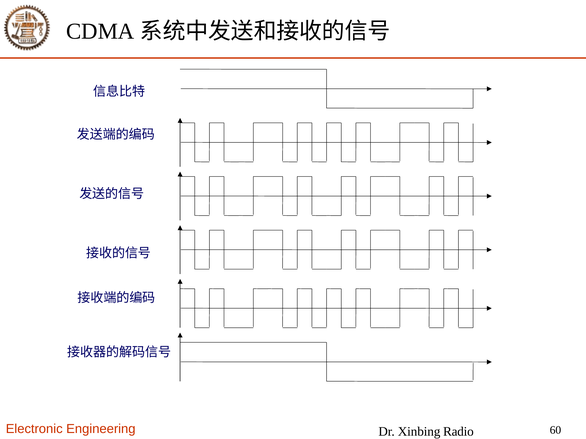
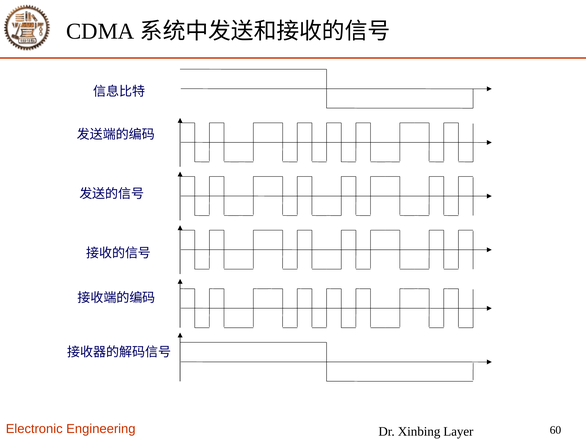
Radio: Radio -> Layer (458, 432)
